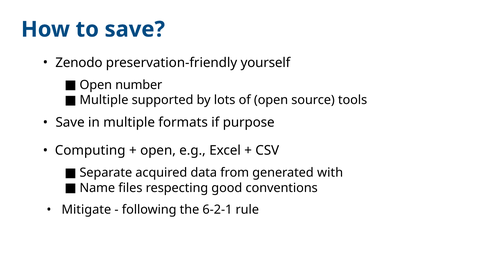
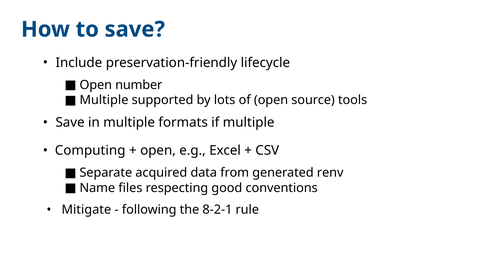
Zenodo: Zenodo -> Include (79, 63)
yourself: yourself -> lifecycle (265, 63)
if purpose: purpose -> multiple (249, 122)
with: with -> renv (330, 173)
6-2-1: 6-2-1 -> 8-2-1 (217, 210)
